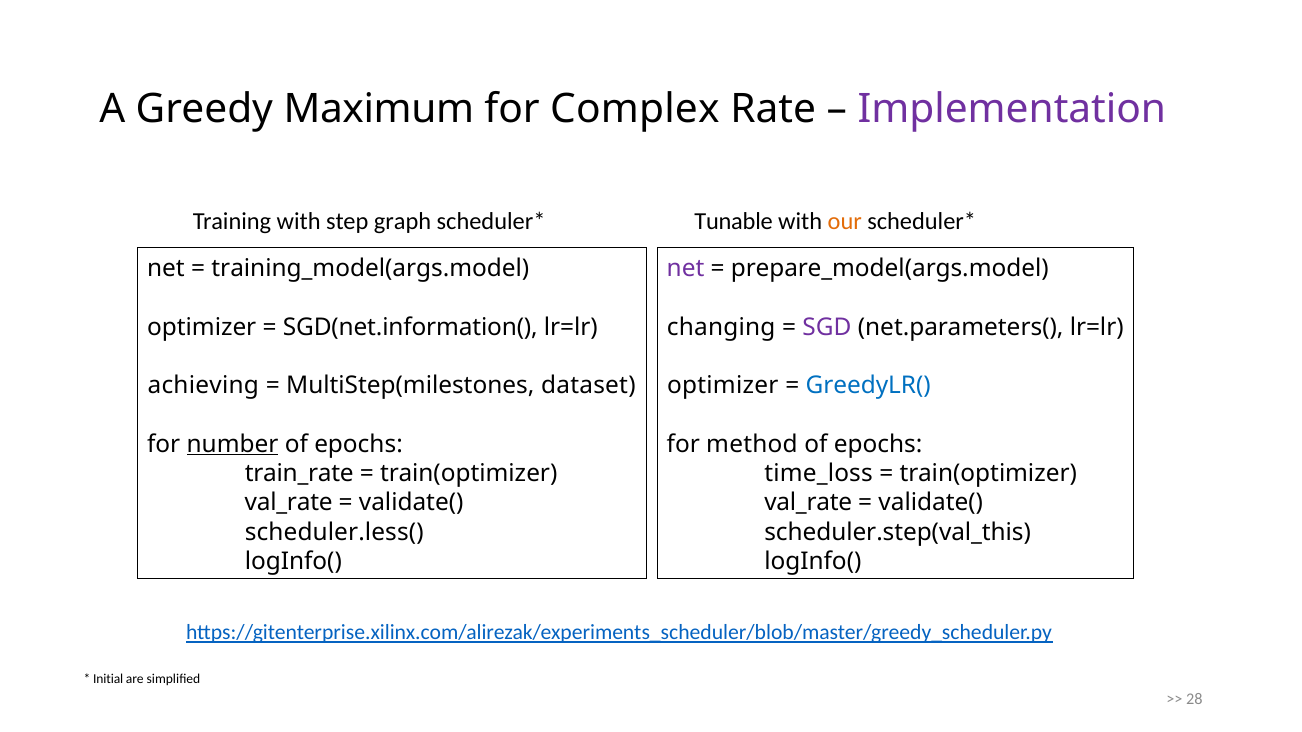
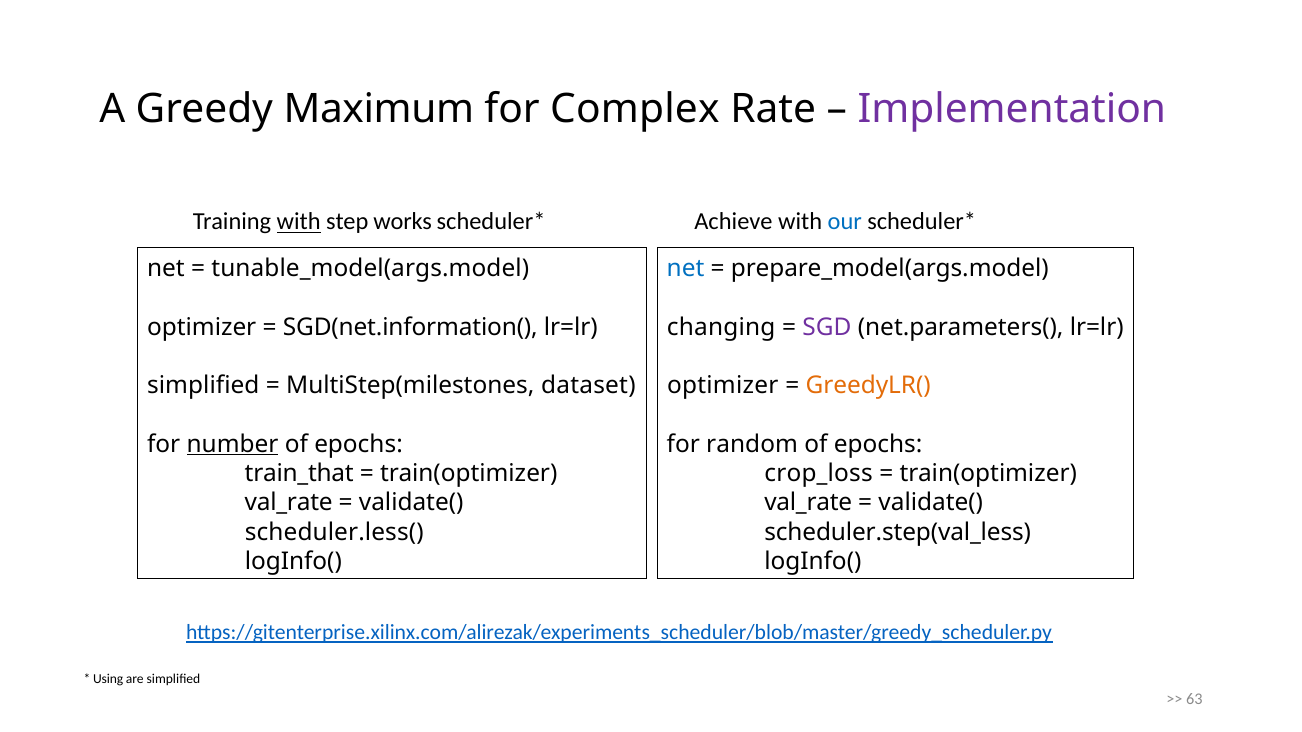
with underline: none -> present (299, 222)
graph: graph -> works (403, 222)
Tunable: Tunable -> Achieve (733, 222)
our colour: orange -> blue (845, 222)
training_model(args.model: training_model(args.model -> tunable_model(args.model (370, 269)
net colour: purple -> blue (686, 269)
achieving: achieving -> simplified (203, 386)
GreedyLR( colour: blue -> orange (868, 386)
method: method -> random (752, 444)
train_rate: train_rate -> train_that (299, 474)
time_loss: time_loss -> crop_loss (819, 474)
scheduler.step(val_this: scheduler.step(val_this -> scheduler.step(val_less (898, 532)
Initial: Initial -> Using (108, 680)
28: 28 -> 63 (1194, 699)
